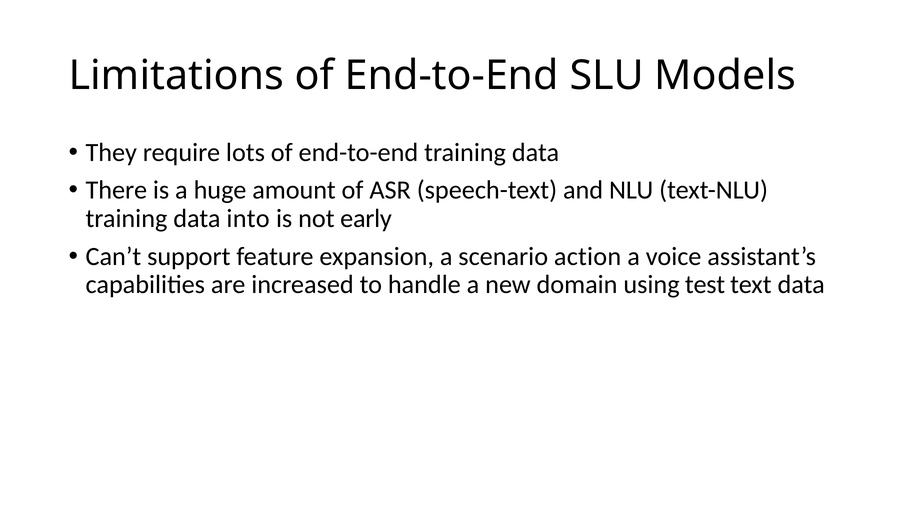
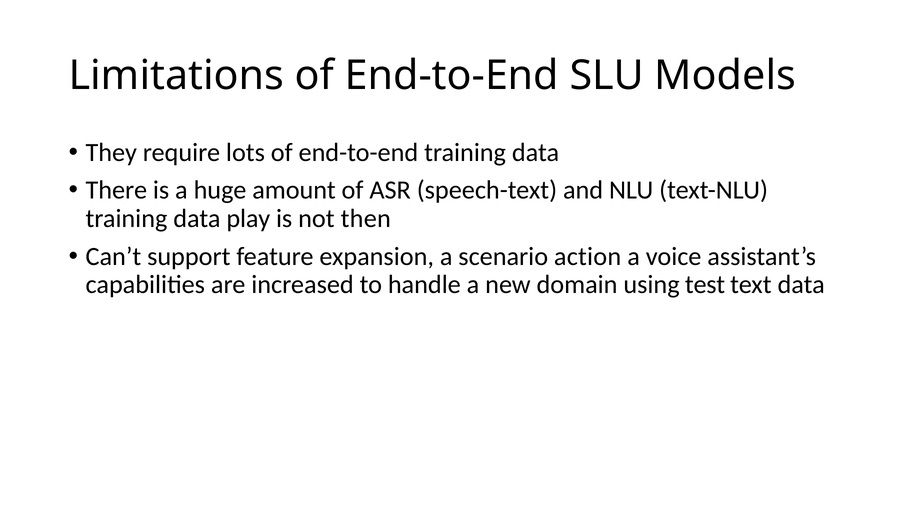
into: into -> play (248, 218)
early: early -> then (366, 218)
